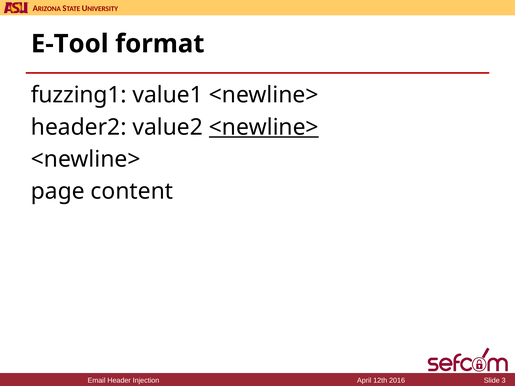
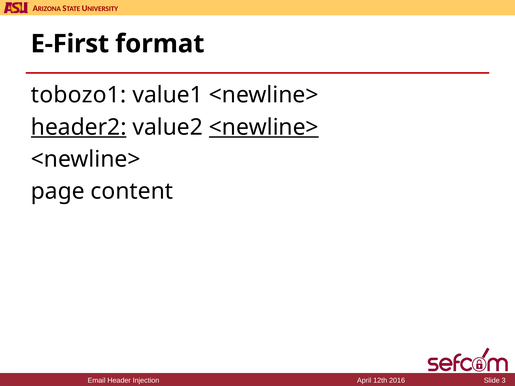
E-Tool: E-Tool -> E-First (70, 44)
fuzzing1: fuzzing1 -> tobozo1 (79, 95)
header2 underline: none -> present (79, 127)
